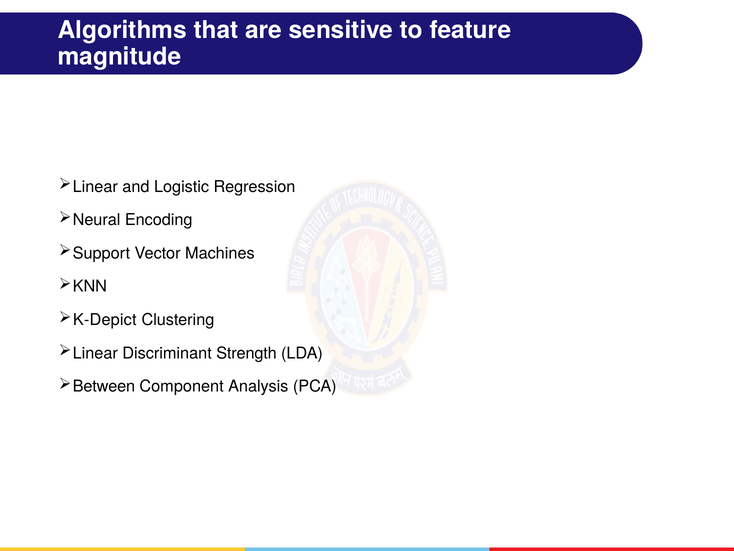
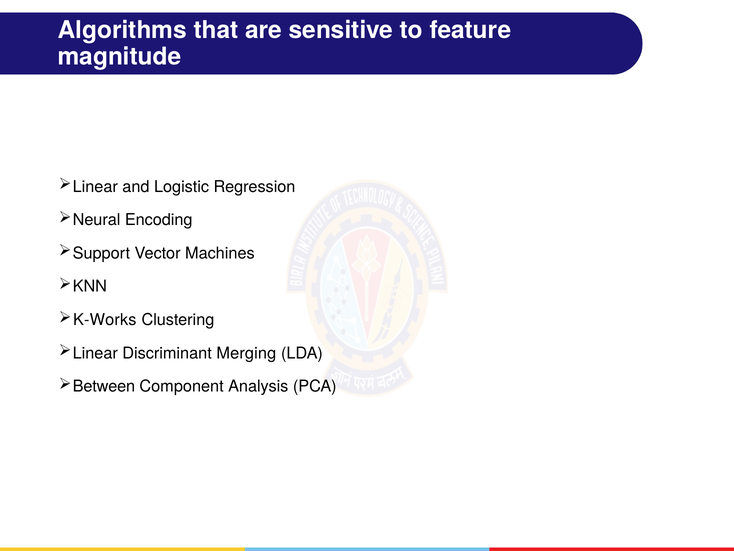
K-Depict: K-Depict -> K-Works (105, 320)
Strength: Strength -> Merging (246, 353)
